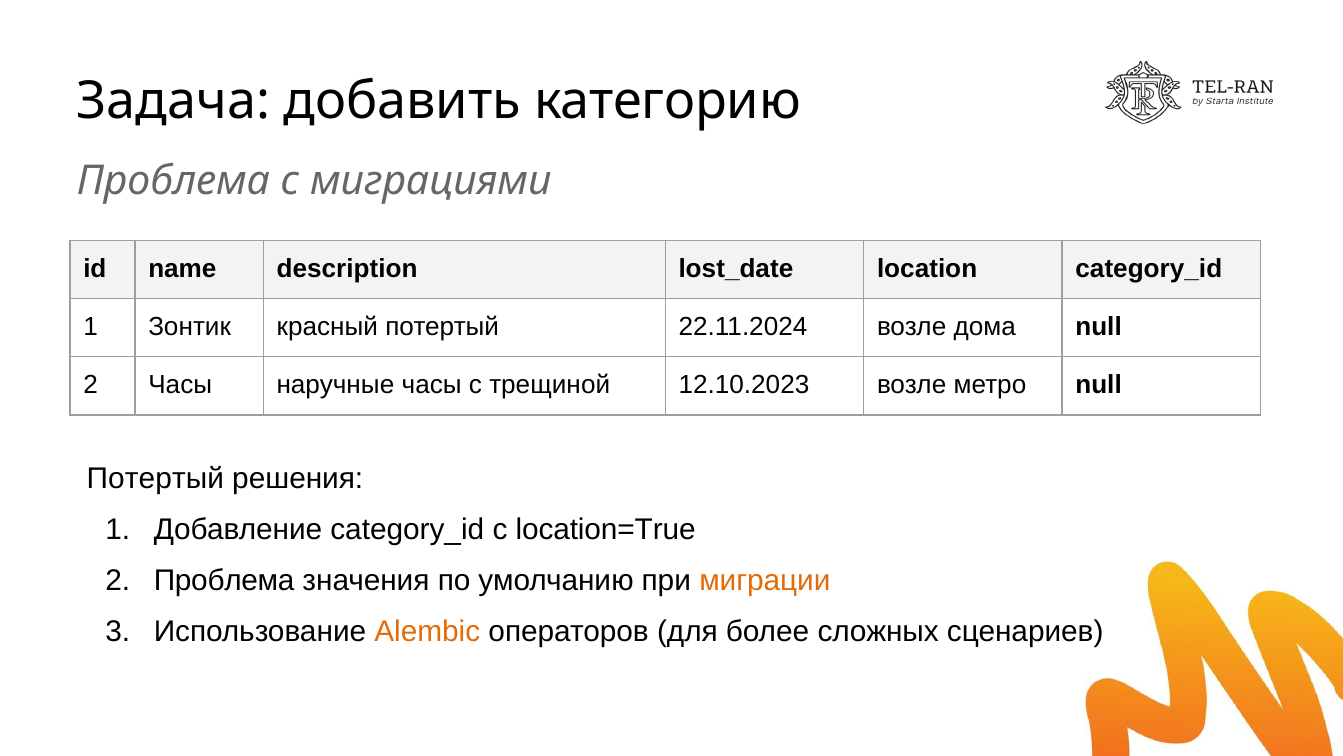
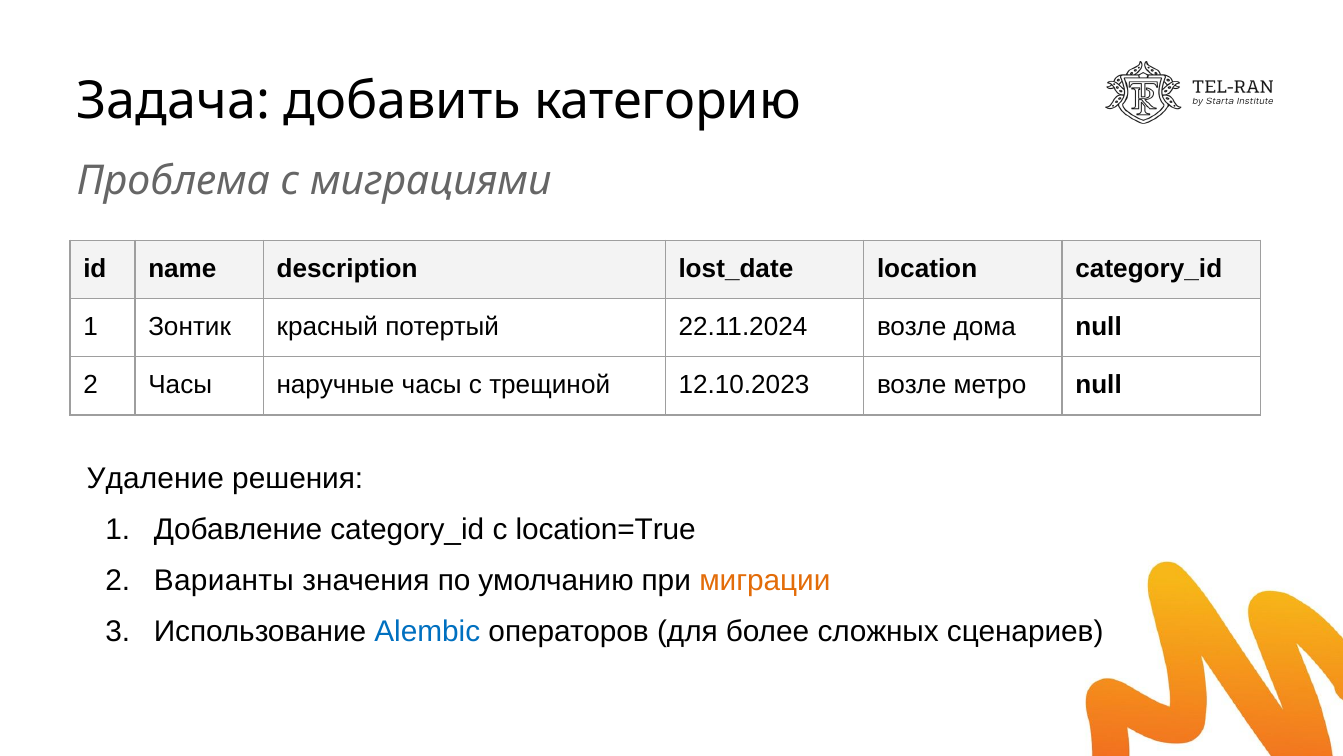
Потертый: Потертый -> Удаление (155, 479)
2 Проблема: Проблема -> Варианты (224, 580)
Alembic colour: orange -> blue (427, 631)
